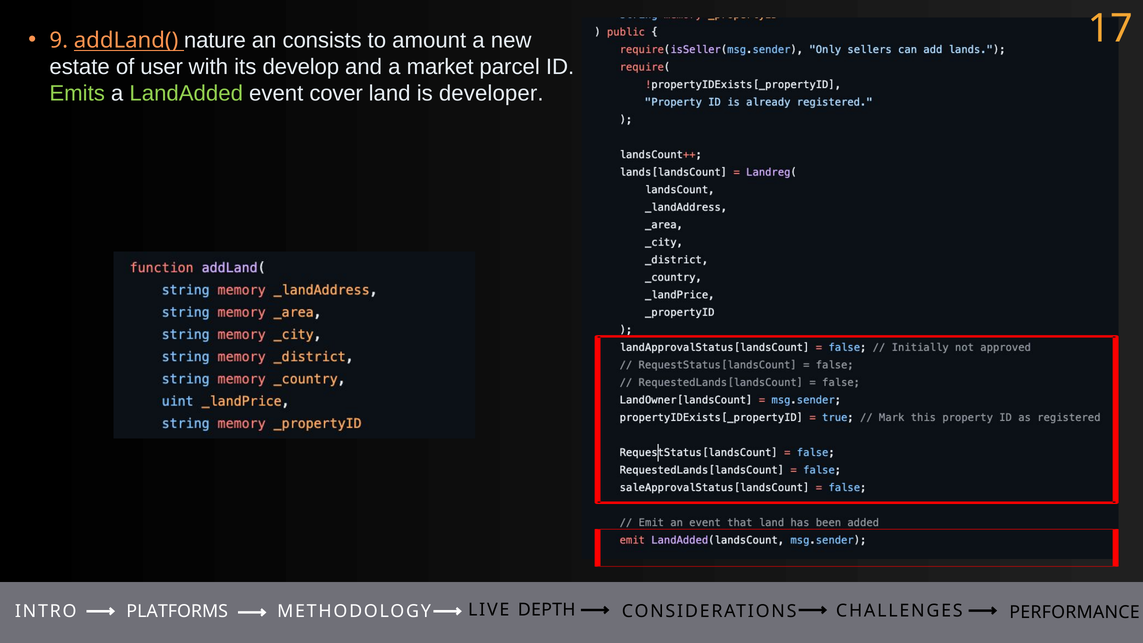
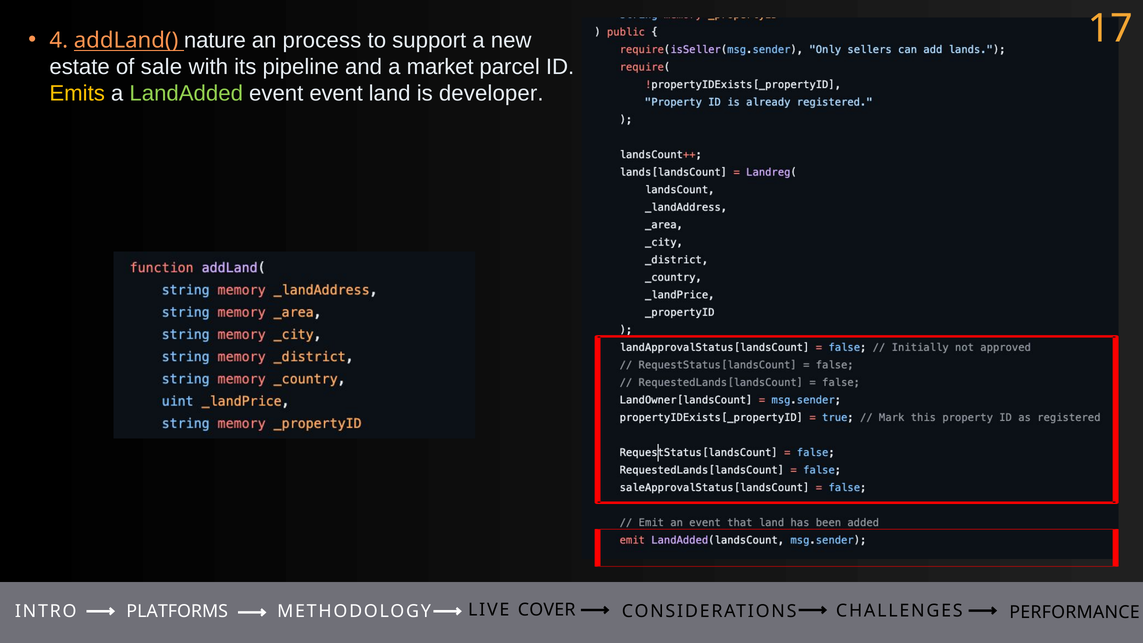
9: 9 -> 4 (59, 40)
consists: consists -> process (322, 40)
amount: amount -> support (429, 40)
user: user -> sale (161, 67)
develop: develop -> pipeline (301, 67)
Emits colour: light green -> yellow (77, 94)
event cover: cover -> event (336, 94)
DEPTH: DEPTH -> COVER (547, 610)
